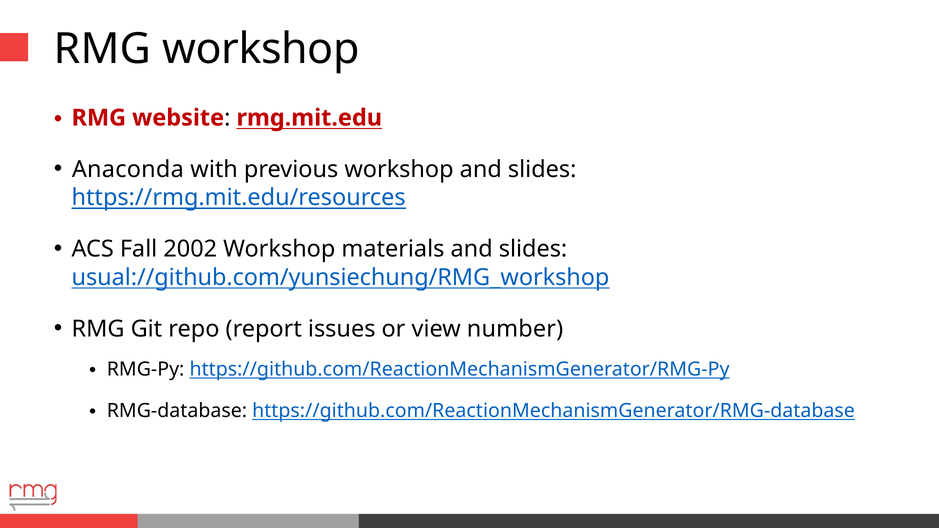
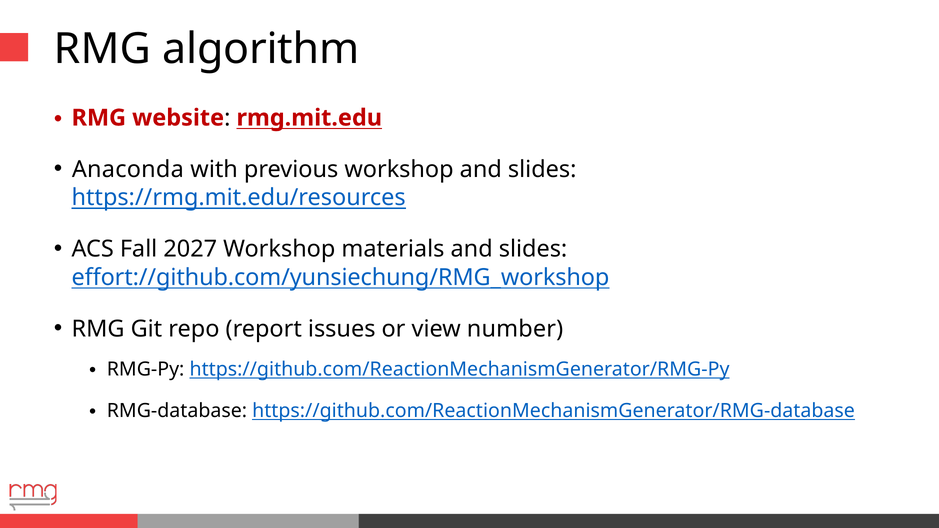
RMG workshop: workshop -> algorithm (261, 49)
2002: 2002 -> 2027 (190, 249)
usual://github.com/yunsiechung/RMG_workshop: usual://github.com/yunsiechung/RMG_workshop -> effort://github.com/yunsiechung/RMG_workshop (340, 277)
